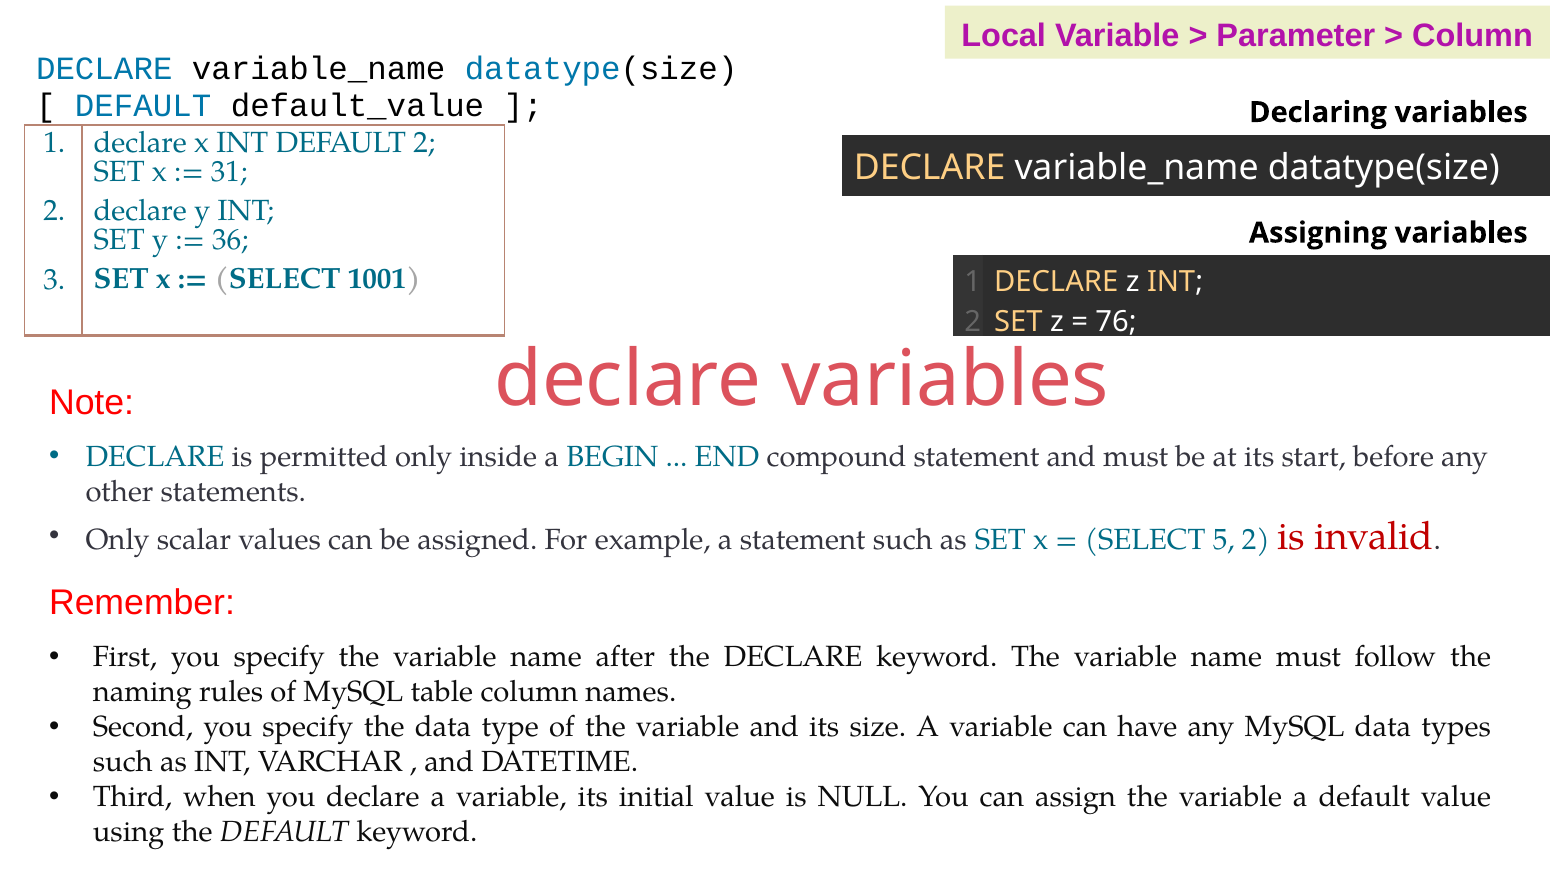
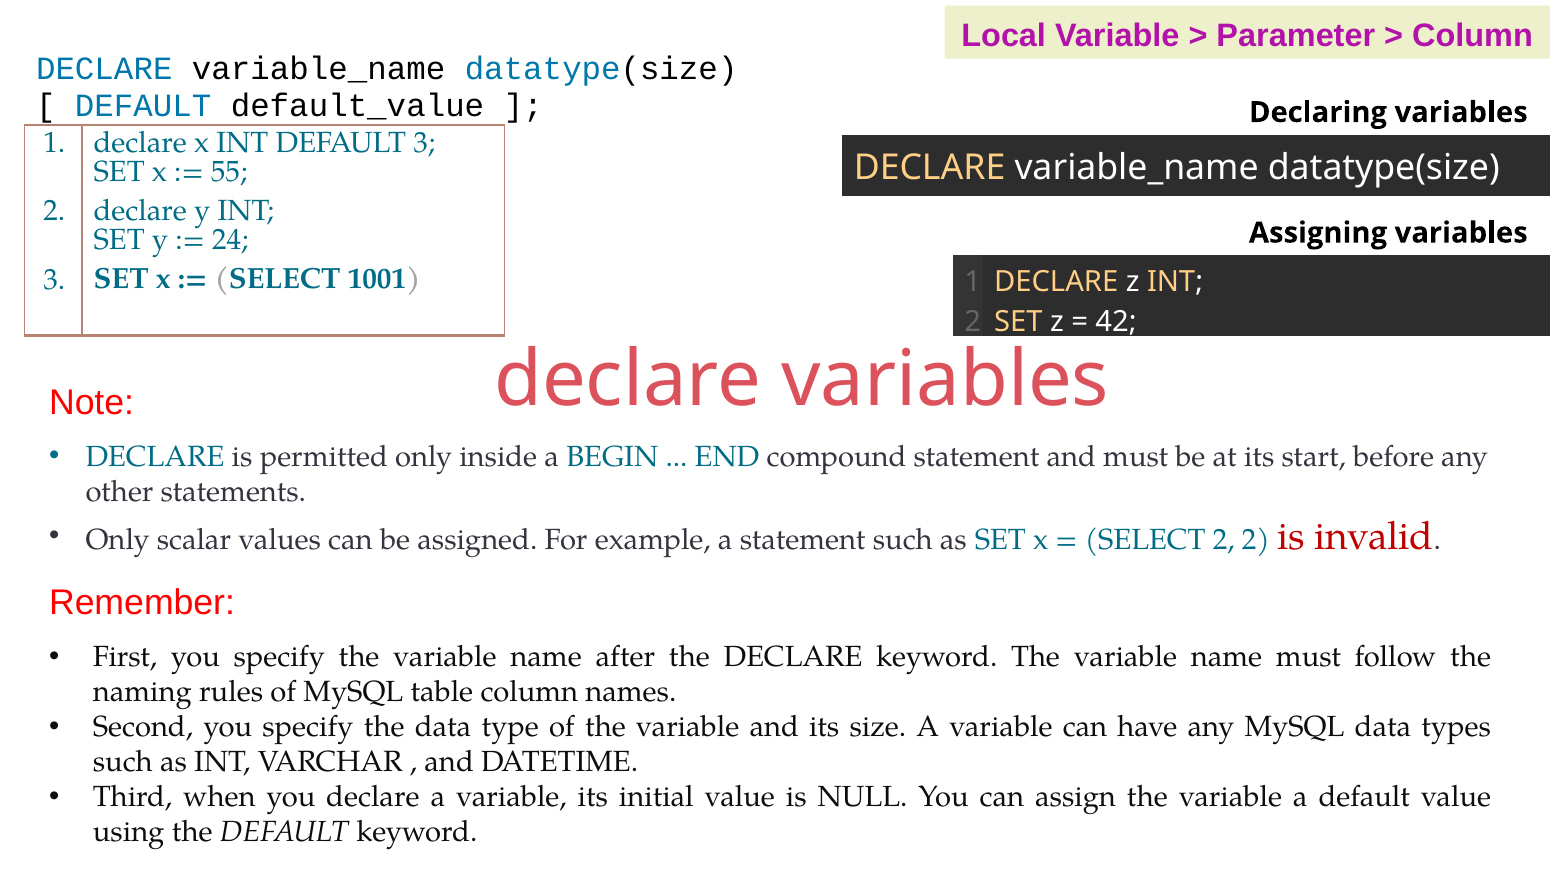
DEFAULT 2: 2 -> 3 (424, 143)
31: 31 -> 55 (229, 172)
36: 36 -> 24 (230, 240)
76: 76 -> 42 (1116, 322)
SELECT 5: 5 -> 2 (1224, 541)
